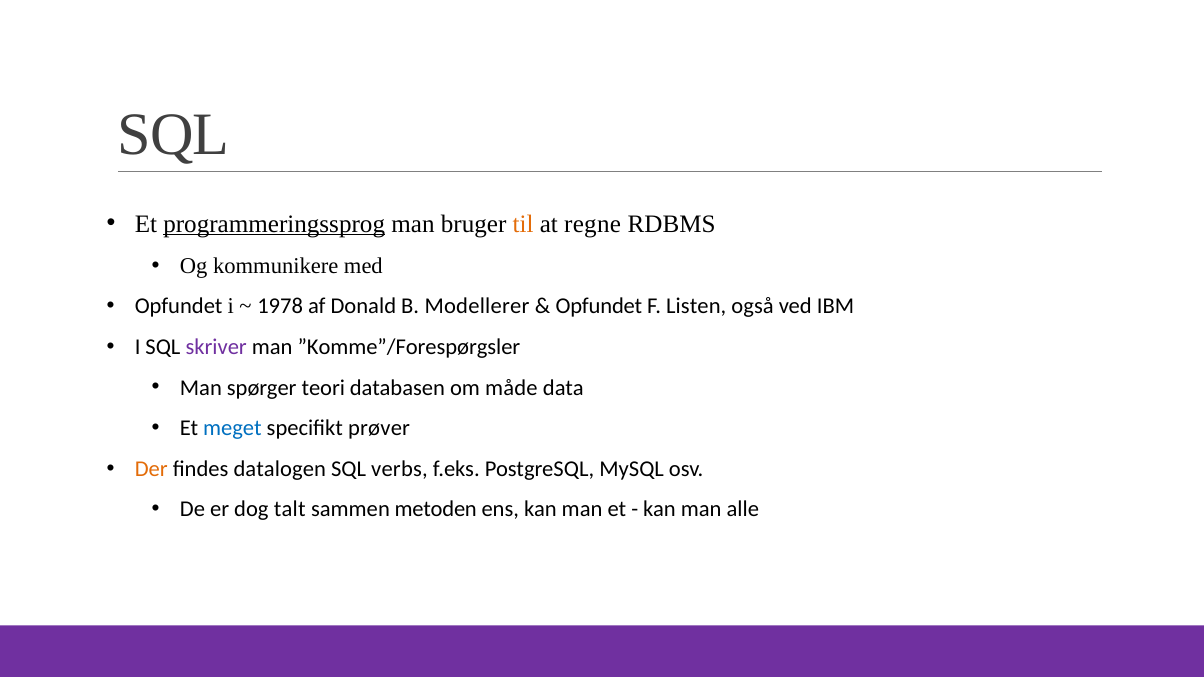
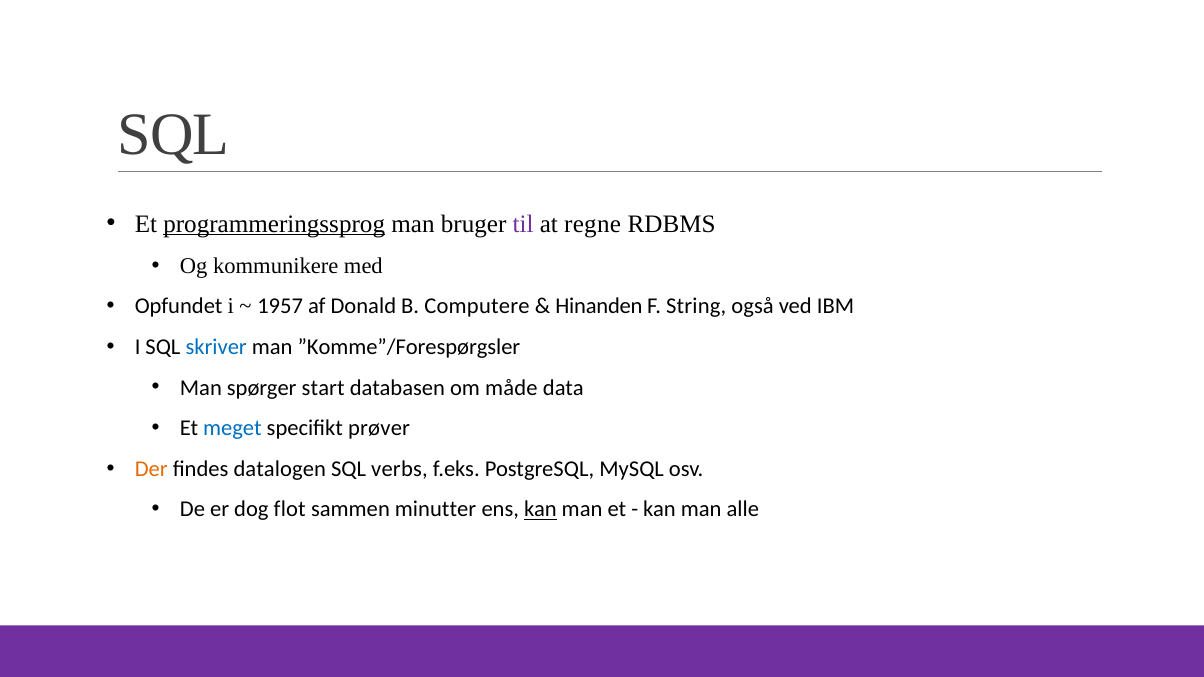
til colour: orange -> purple (523, 224)
1978: 1978 -> 1957 (280, 307)
Modellerer: Modellerer -> Computere (477, 307)
Opfundet: Opfundet -> Hinanden (599, 307)
Listen: Listen -> String (696, 307)
skriver colour: purple -> blue (216, 347)
teori: teori -> start (323, 388)
talt: talt -> flot (290, 510)
metoden: metoden -> minutter (436, 510)
kan underline: none -> present (540, 510)
